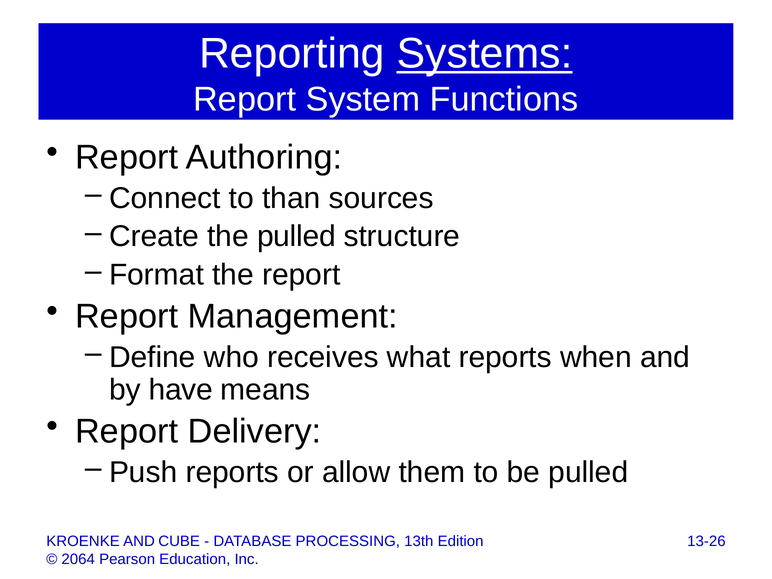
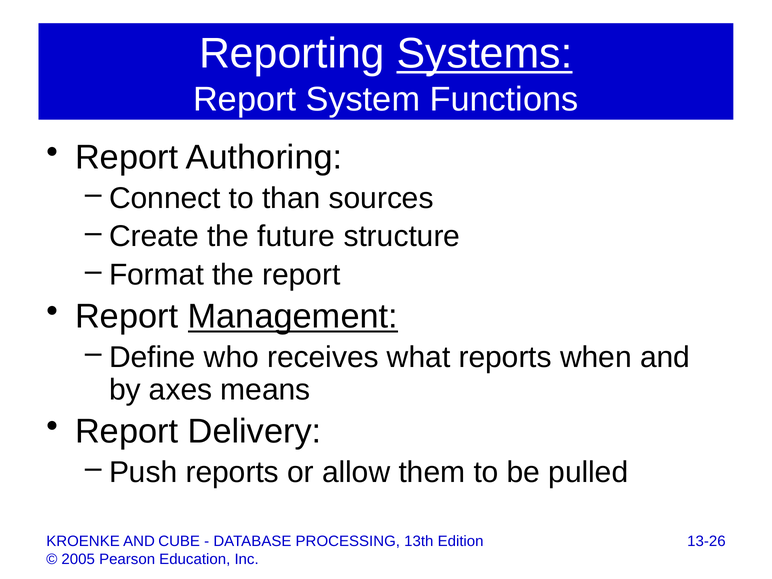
the pulled: pulled -> future (296, 237)
Management underline: none -> present (293, 317)
have: have -> axes (181, 390)
2064: 2064 -> 2005 (78, 559)
